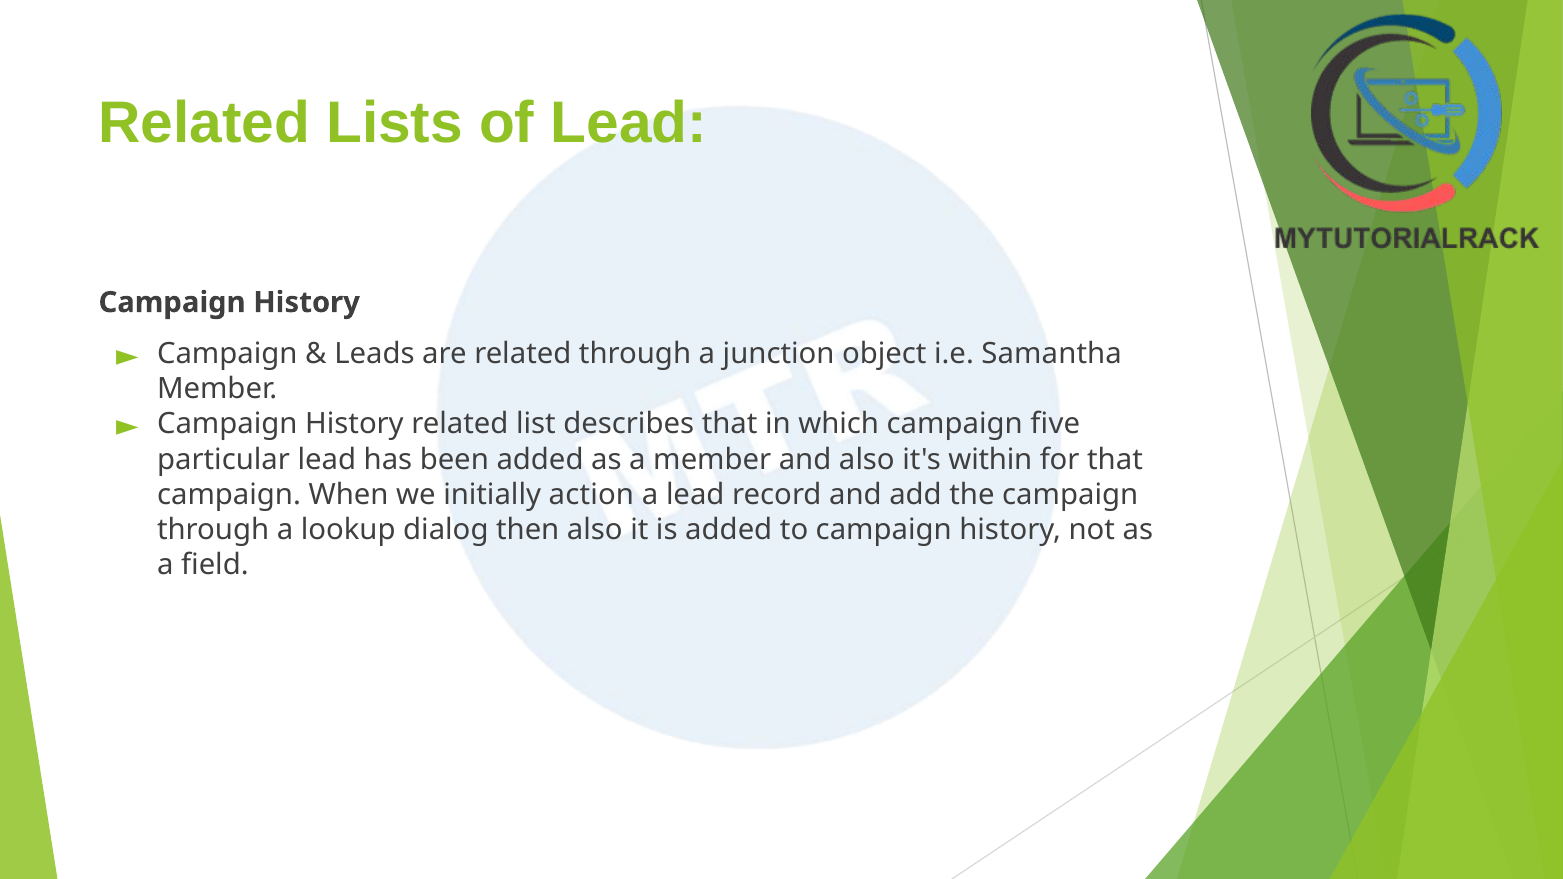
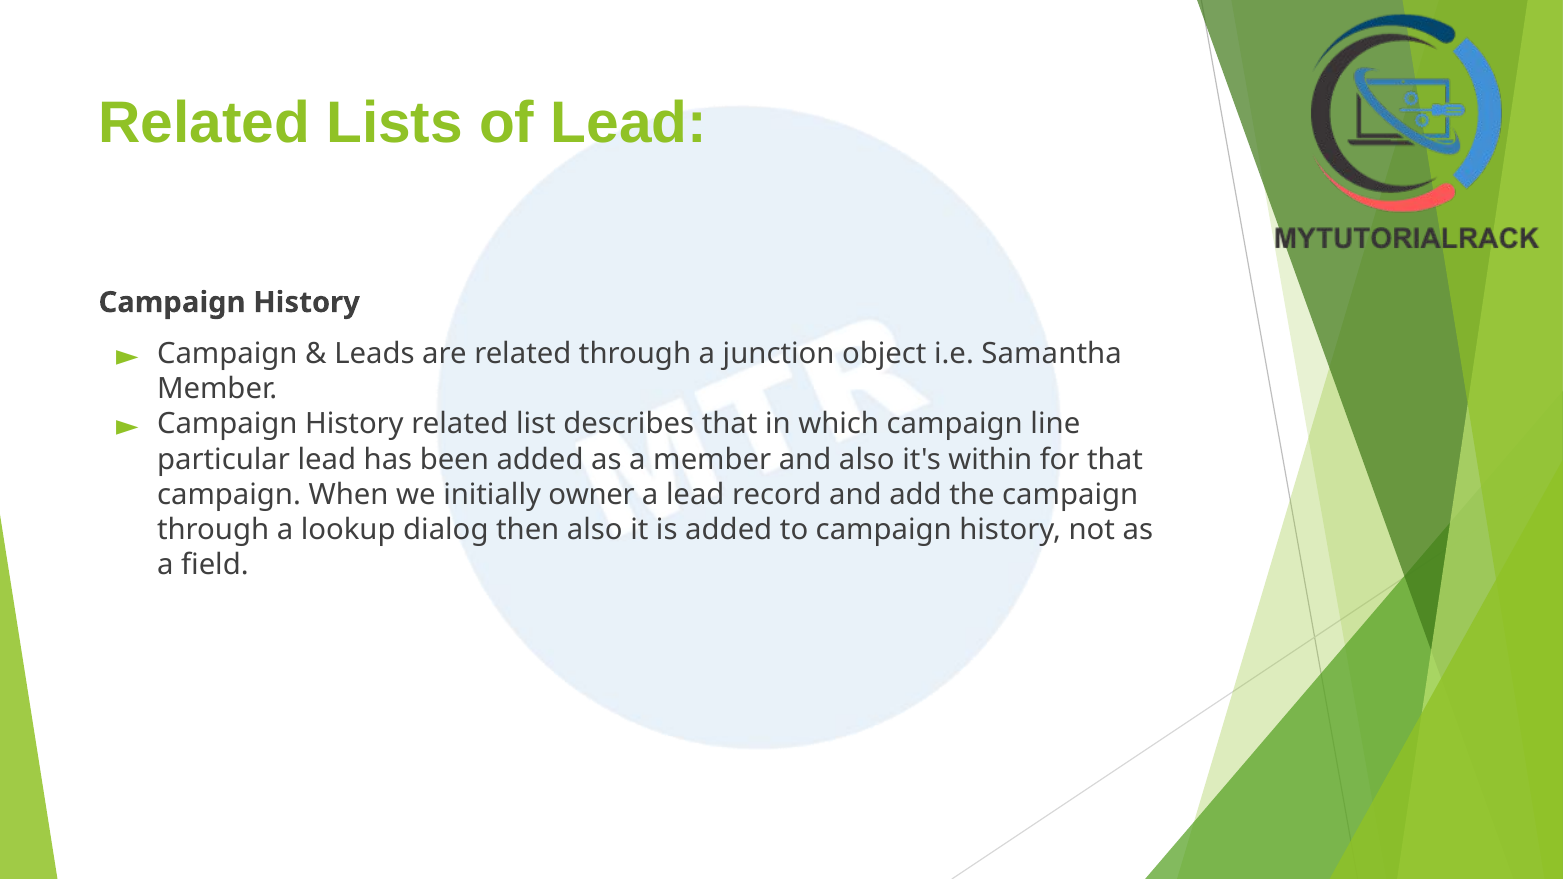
five: five -> line (1055, 424)
action: action -> owner (592, 495)
